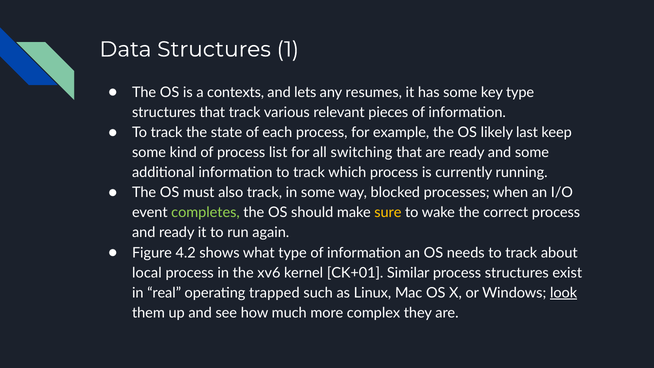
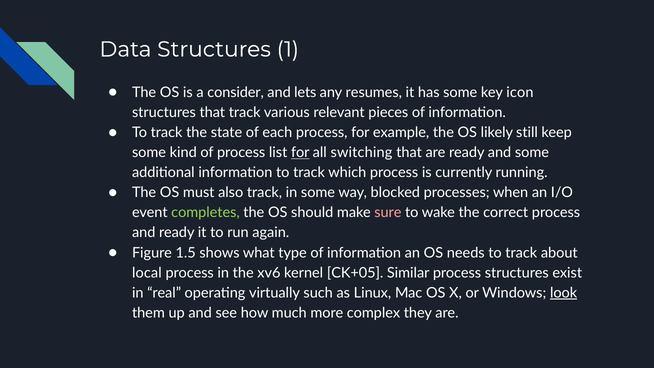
contexts: contexts -> consider (236, 92)
key type: type -> icon (520, 92)
last: last -> still (527, 132)
for underline: none -> present (300, 153)
sure colour: yellow -> pink (388, 213)
4.2: 4.2 -> 1.5 (186, 253)
CK+01: CK+01 -> CK+05 (355, 273)
trapped: trapped -> virtually (274, 293)
